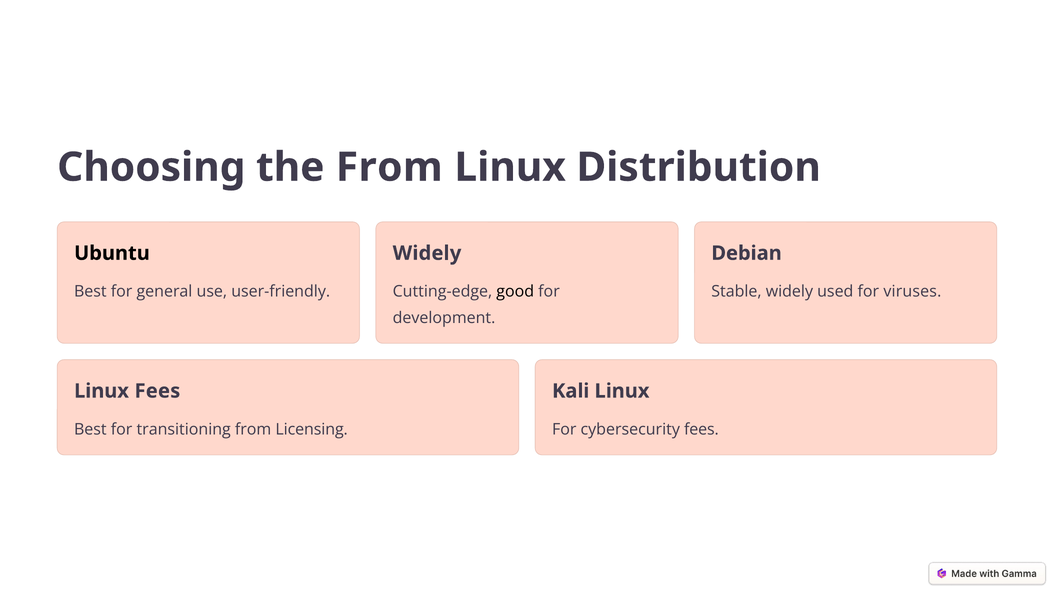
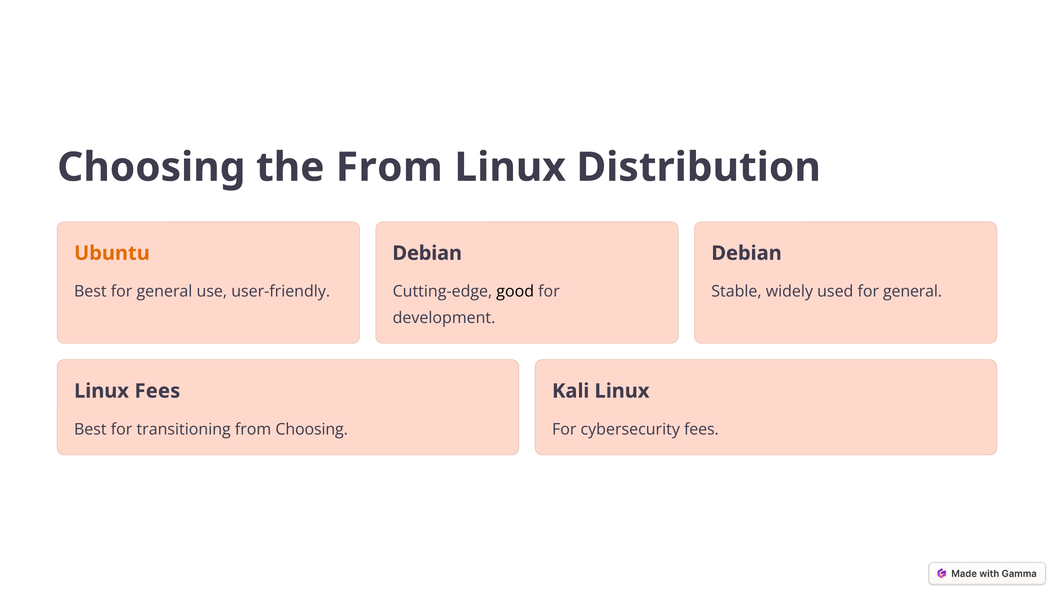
Ubuntu colour: black -> orange (112, 253)
Widely: Widely -> Debian (427, 253)
used for viruses: viruses -> general (913, 292)
from Licensing: Licensing -> Choosing (312, 429)
